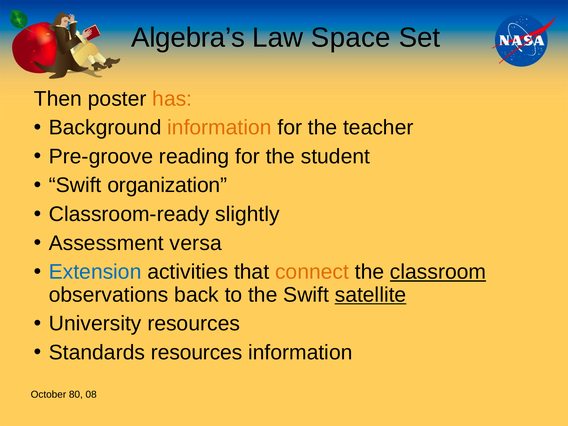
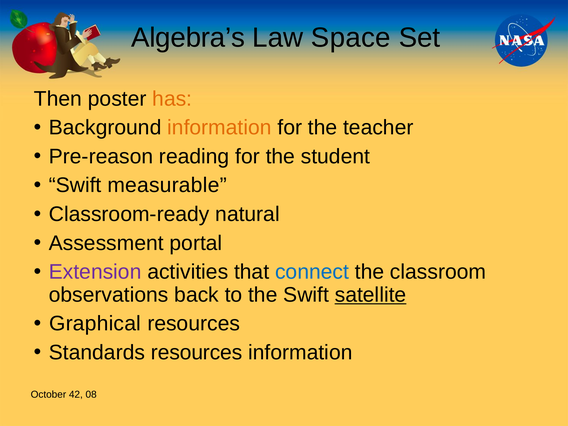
Pre-groove: Pre-groove -> Pre-reason (101, 156)
organization: organization -> measurable (167, 185)
slightly: slightly -> natural (248, 214)
versa: versa -> portal (196, 243)
Extension colour: blue -> purple (95, 272)
connect colour: orange -> blue (312, 272)
classroom underline: present -> none (438, 272)
University: University -> Graphical (95, 324)
80: 80 -> 42 (76, 395)
